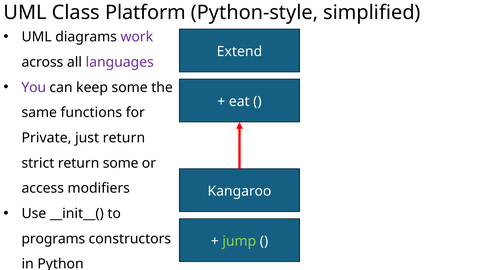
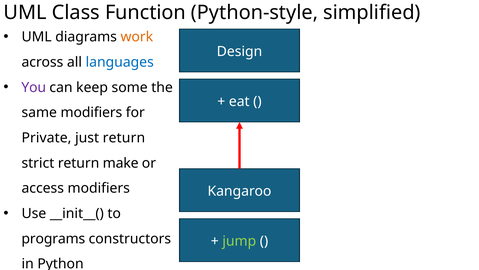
Platform: Platform -> Function (145, 12)
work colour: purple -> orange (137, 37)
Extend: Extend -> Design (240, 51)
languages colour: purple -> blue (120, 62)
same functions: functions -> modifiers (91, 112)
return some: some -> make (121, 163)
